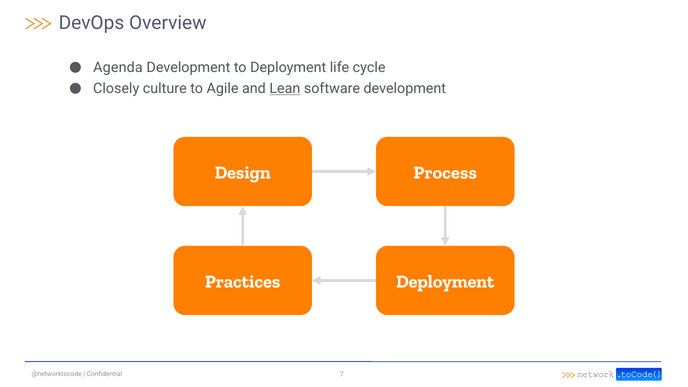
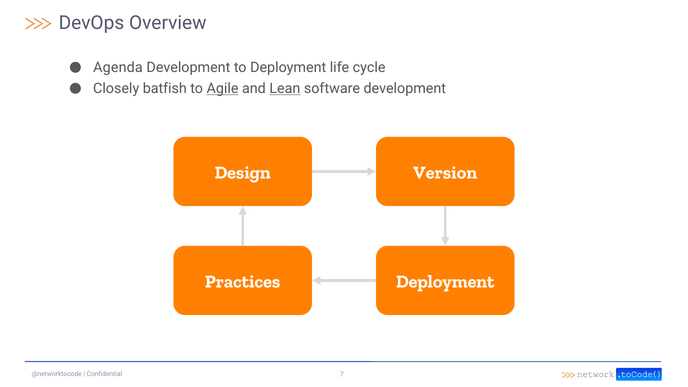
culture: culture -> batfish (165, 89)
Agile underline: none -> present (223, 89)
Process: Process -> Version (445, 173)
